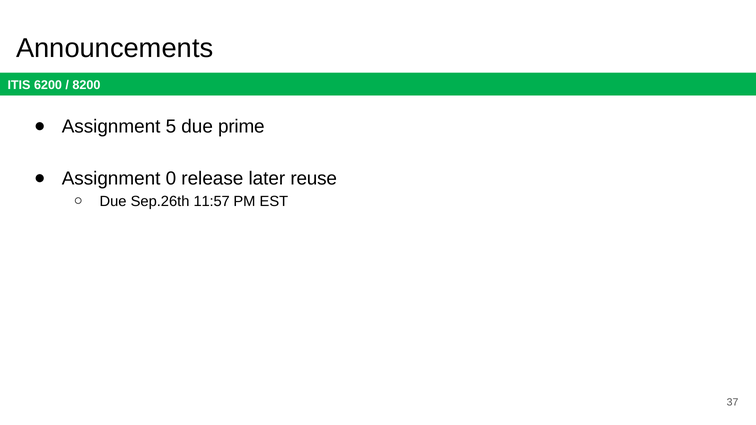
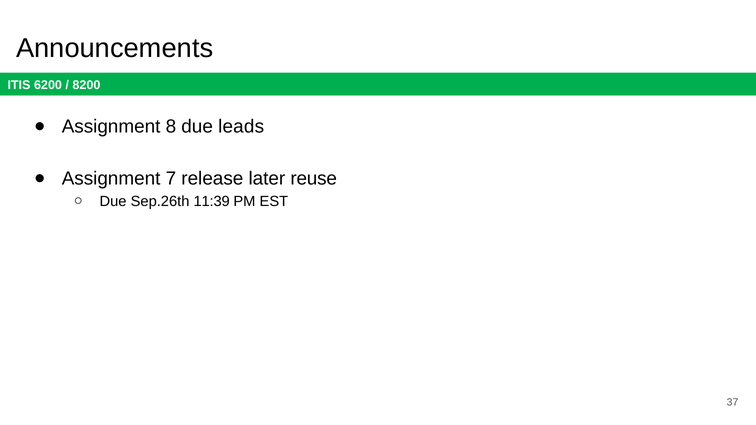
5: 5 -> 8 (171, 127)
prime: prime -> leads (241, 127)
0: 0 -> 7 (171, 179)
11:57: 11:57 -> 11:39 (212, 201)
